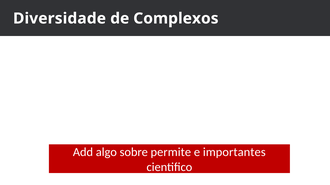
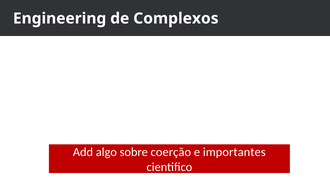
Diversidade: Diversidade -> Engineering (60, 18)
permite: permite -> coerção (171, 153)
